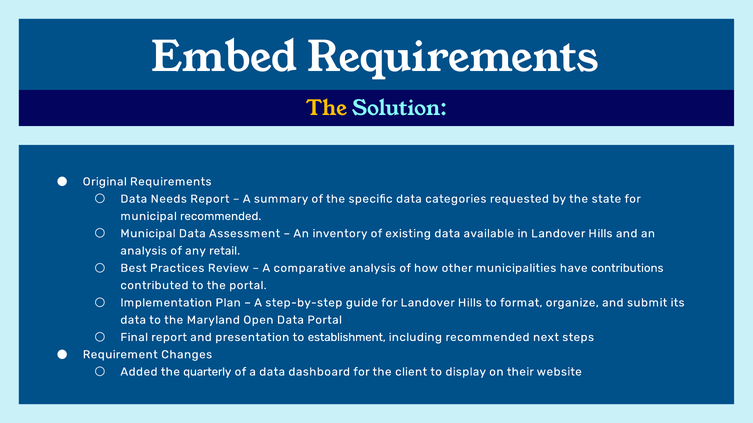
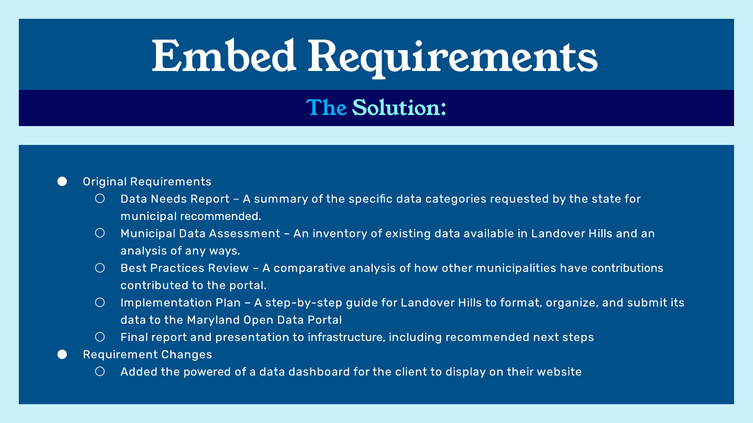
The colour: yellow -> light blue (326, 109)
retail: retail -> ways (225, 251)
establishment: establishment -> infrastructure (347, 338)
quarterly: quarterly -> powered (207, 372)
